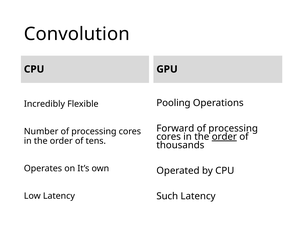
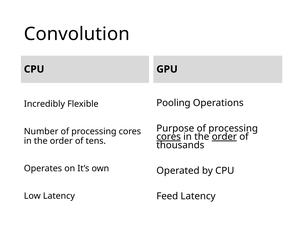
Forward: Forward -> Purpose (175, 129)
cores underline: none -> present (169, 137)
Such: Such -> Feed (167, 196)
